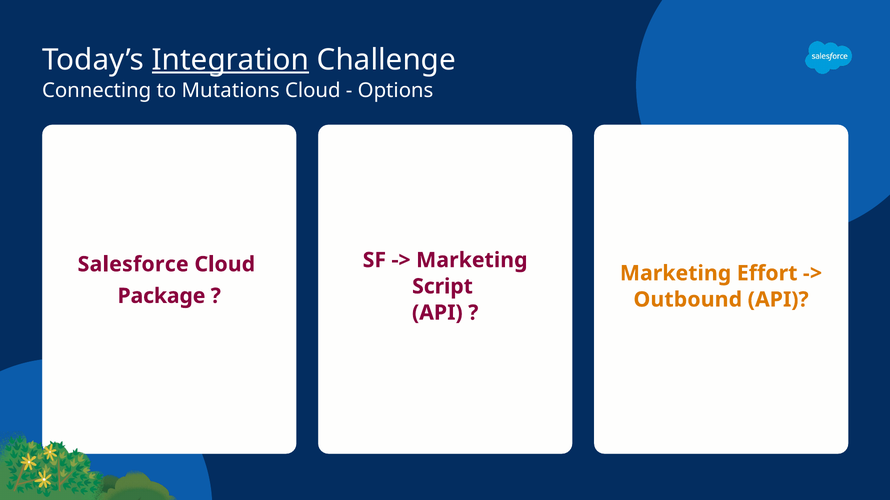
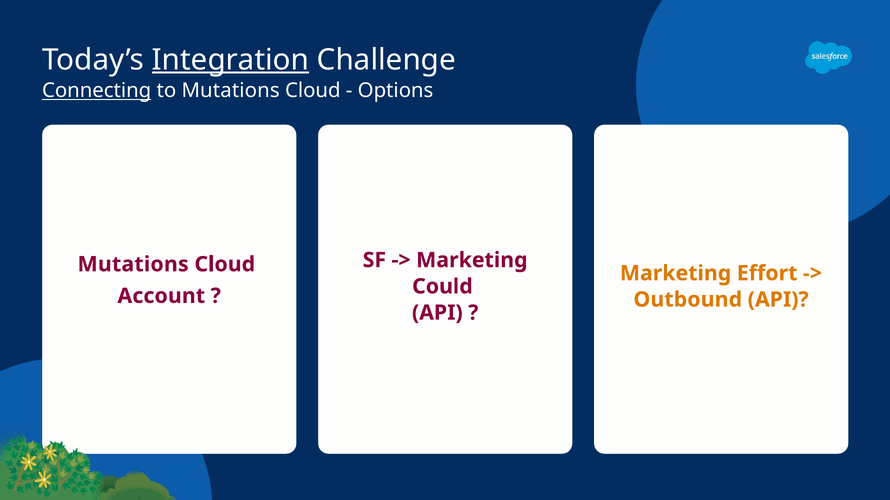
Connecting underline: none -> present (97, 91)
Salesforce: Salesforce -> Mutations (133, 265)
Script: Script -> Could (442, 287)
Package: Package -> Account (161, 296)
